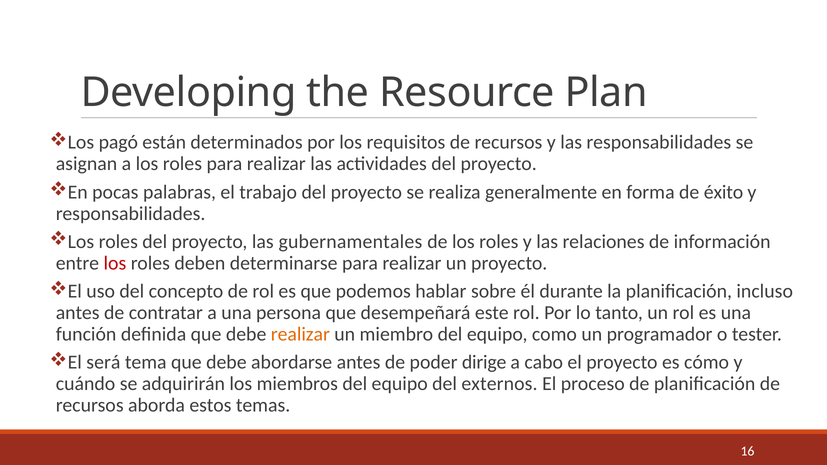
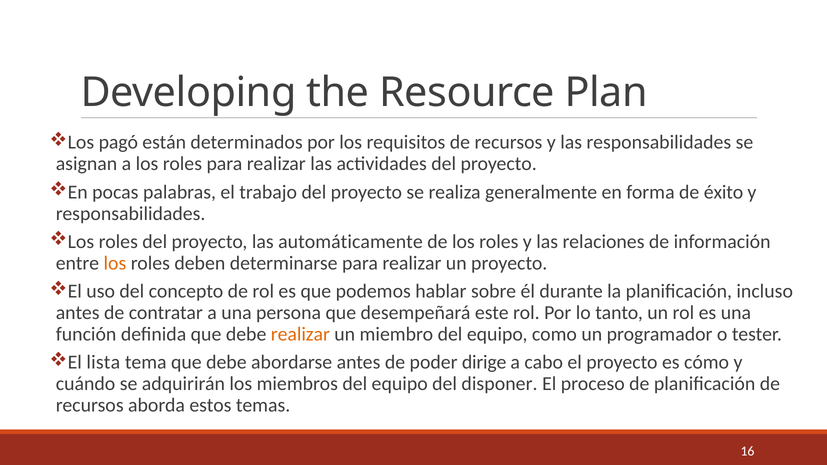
gubernamentales: gubernamentales -> automáticamente (350, 242)
los colour: red -> orange (115, 263)
será: será -> lista (103, 363)
externos: externos -> disponer (500, 384)
